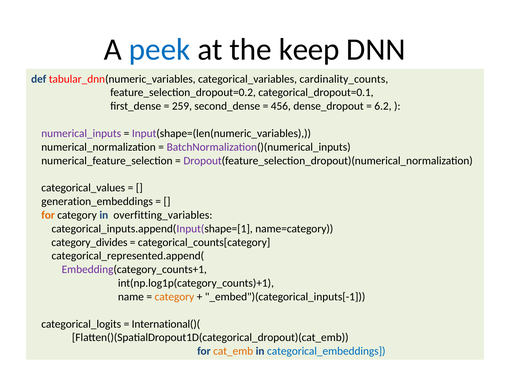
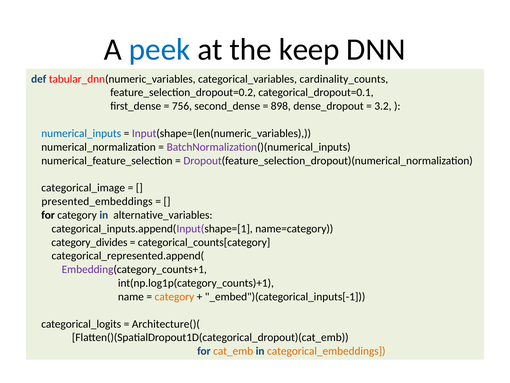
259: 259 -> 756 (182, 106)
456: 456 -> 898 (281, 106)
6.2: 6.2 -> 3.2 (383, 106)
numerical_inputs colour: purple -> blue (81, 133)
categorical_values: categorical_values -> categorical_image (83, 188)
generation_embeddings: generation_embeddings -> presented_embeddings (97, 201)
for colour: orange -> black (48, 215)
overfitting_variables: overfitting_variables -> alternative_variables (163, 215)
International()(: International()( -> Architecture()( (166, 324)
categorical_embeddings colour: blue -> orange (326, 351)
